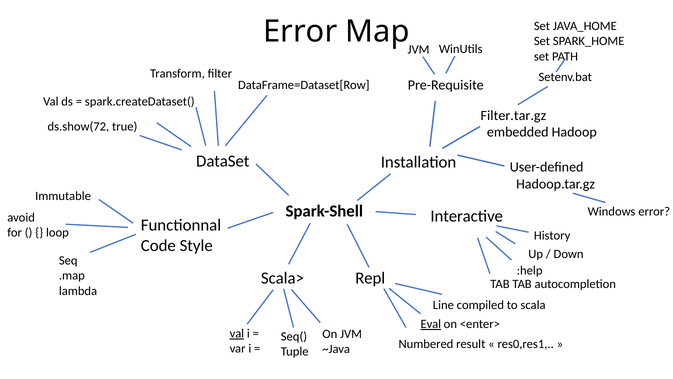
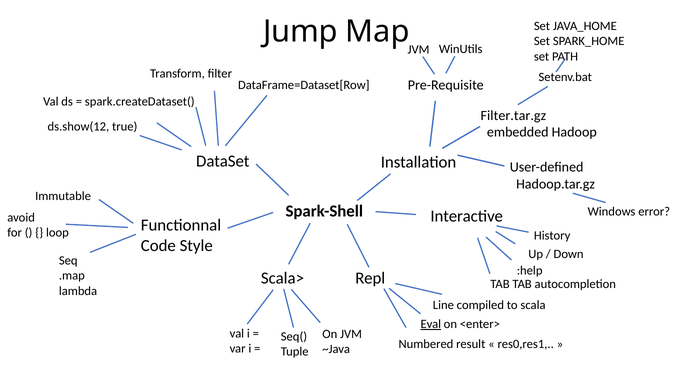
Error: Error -> Jump (300, 31)
ds.show(72: ds.show(72 -> ds.show(12 (78, 126)
val underline: present -> none (237, 333)
